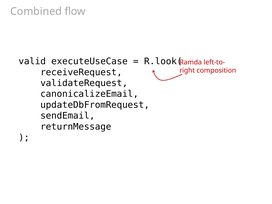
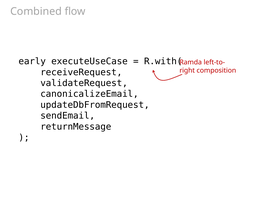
valid: valid -> early (32, 61)
R.look(: R.look( -> R.with( (163, 61)
